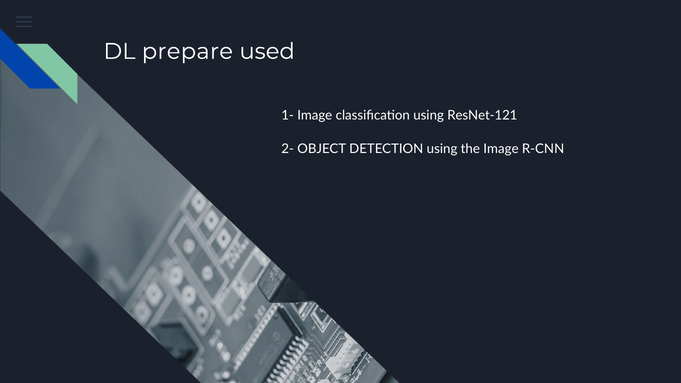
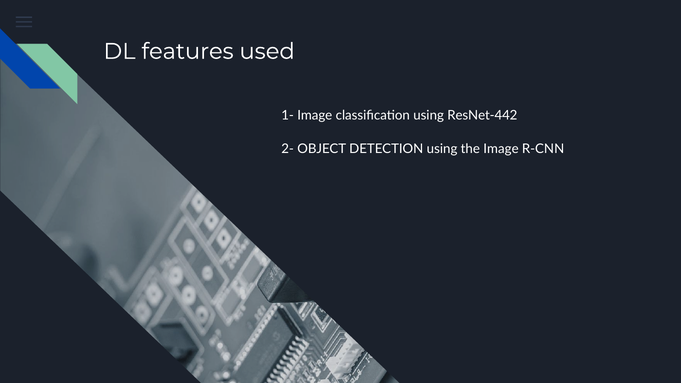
prepare: prepare -> features (188, 51)
ResNet-121: ResNet-121 -> ResNet-442 (482, 115)
